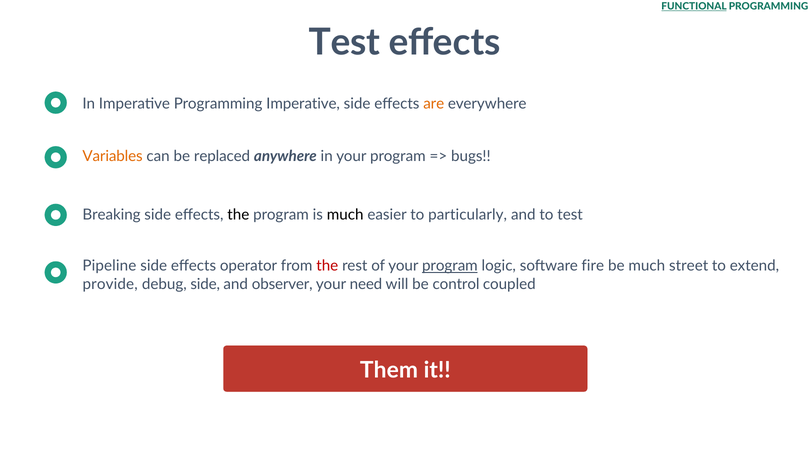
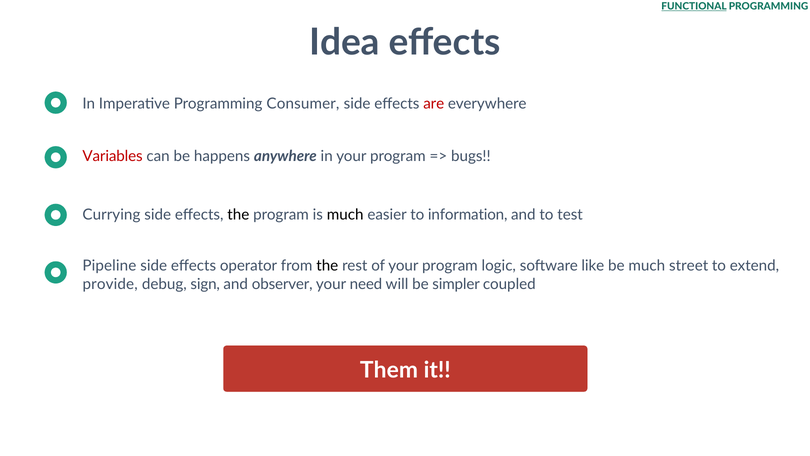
Test: Test -> Idea (344, 42)
Programming Imperative: Imperative -> Consumer (303, 104)
are colour: orange -> red (434, 104)
Variables colour: orange -> red (113, 156)
replaced: replaced -> happens (222, 156)
Breaking: Breaking -> Currying (111, 214)
particularly: particularly -> information (468, 214)
the colour: red -> black (327, 266)
program underline: present -> none (450, 266)
fire: fire -> like (593, 266)
debug side: side -> sign (205, 284)
control: control -> simpler (456, 284)
